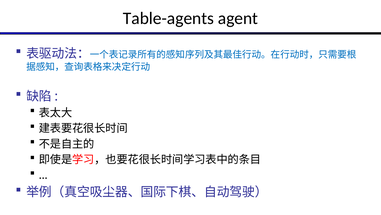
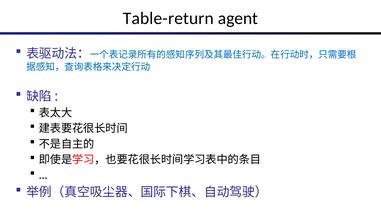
Table-agents: Table-agents -> Table-return (168, 18)
